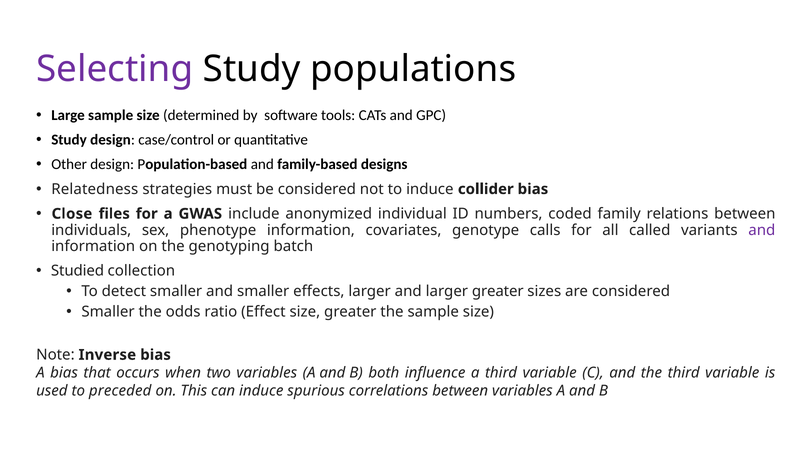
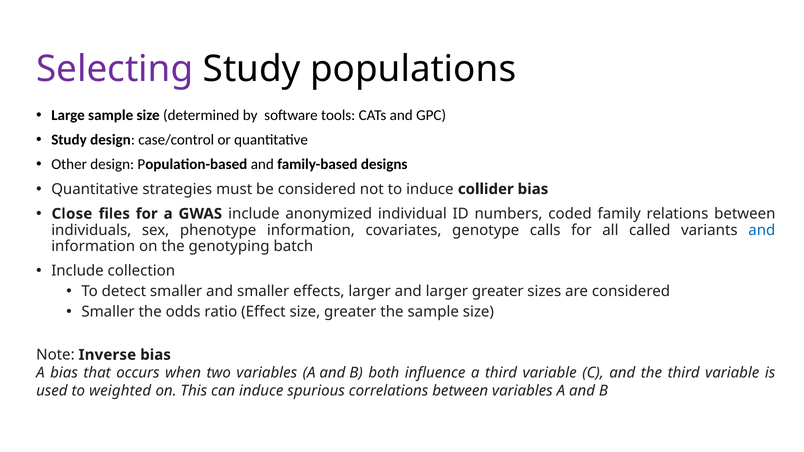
Relatedness: Relatedness -> Quantitative (95, 189)
and colour: purple -> blue (762, 230)
Studied: Studied -> Include (77, 271)
preceded: preceded -> weighted (120, 391)
